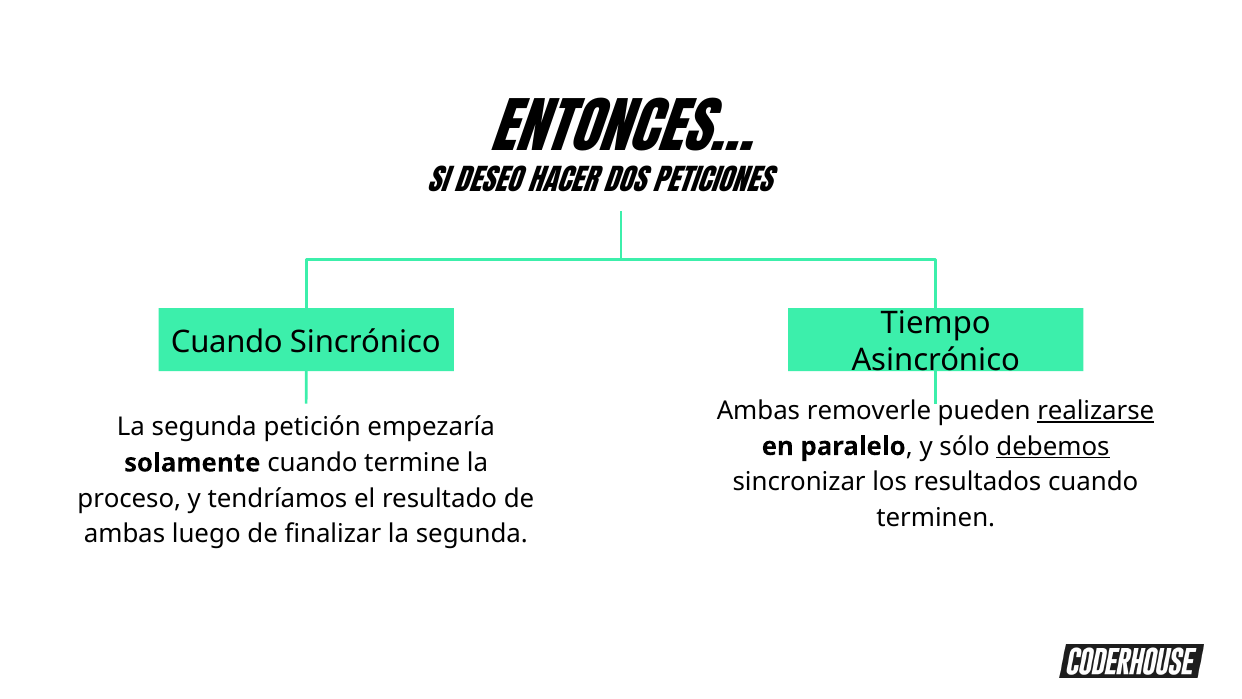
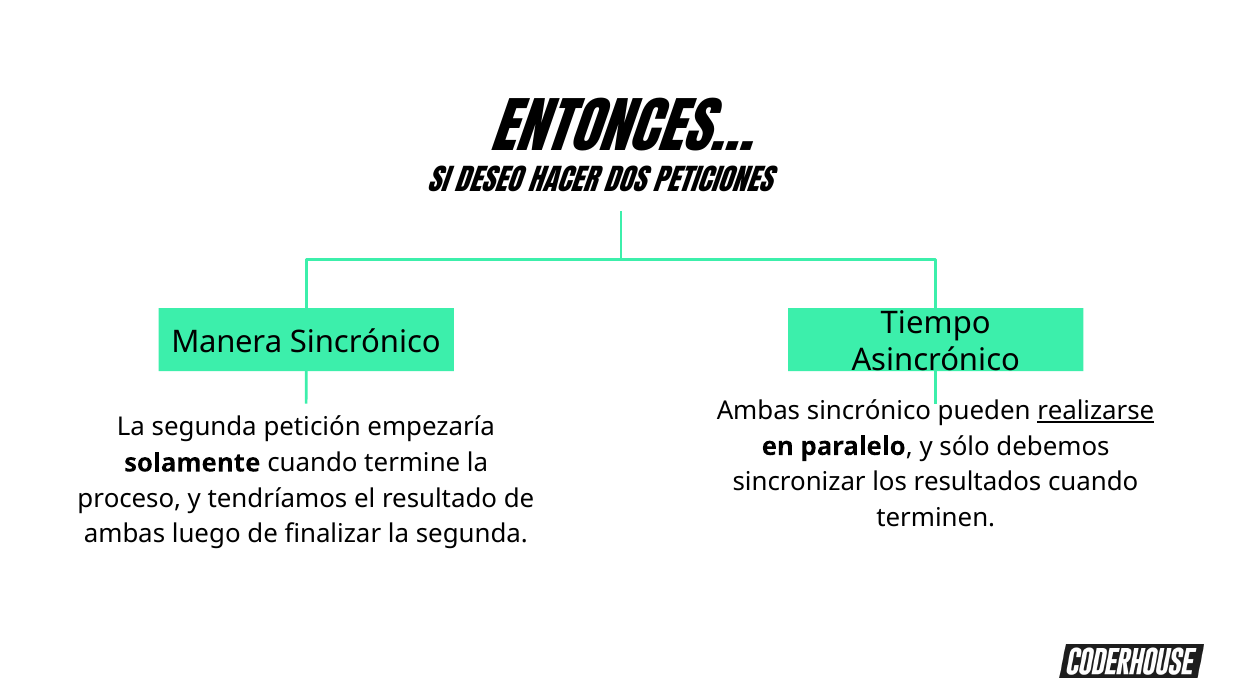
Cuando: Cuando -> Manera (227, 342)
Ambas removerle: removerle -> sincrónico (869, 411)
debemos underline: present -> none (1053, 446)
